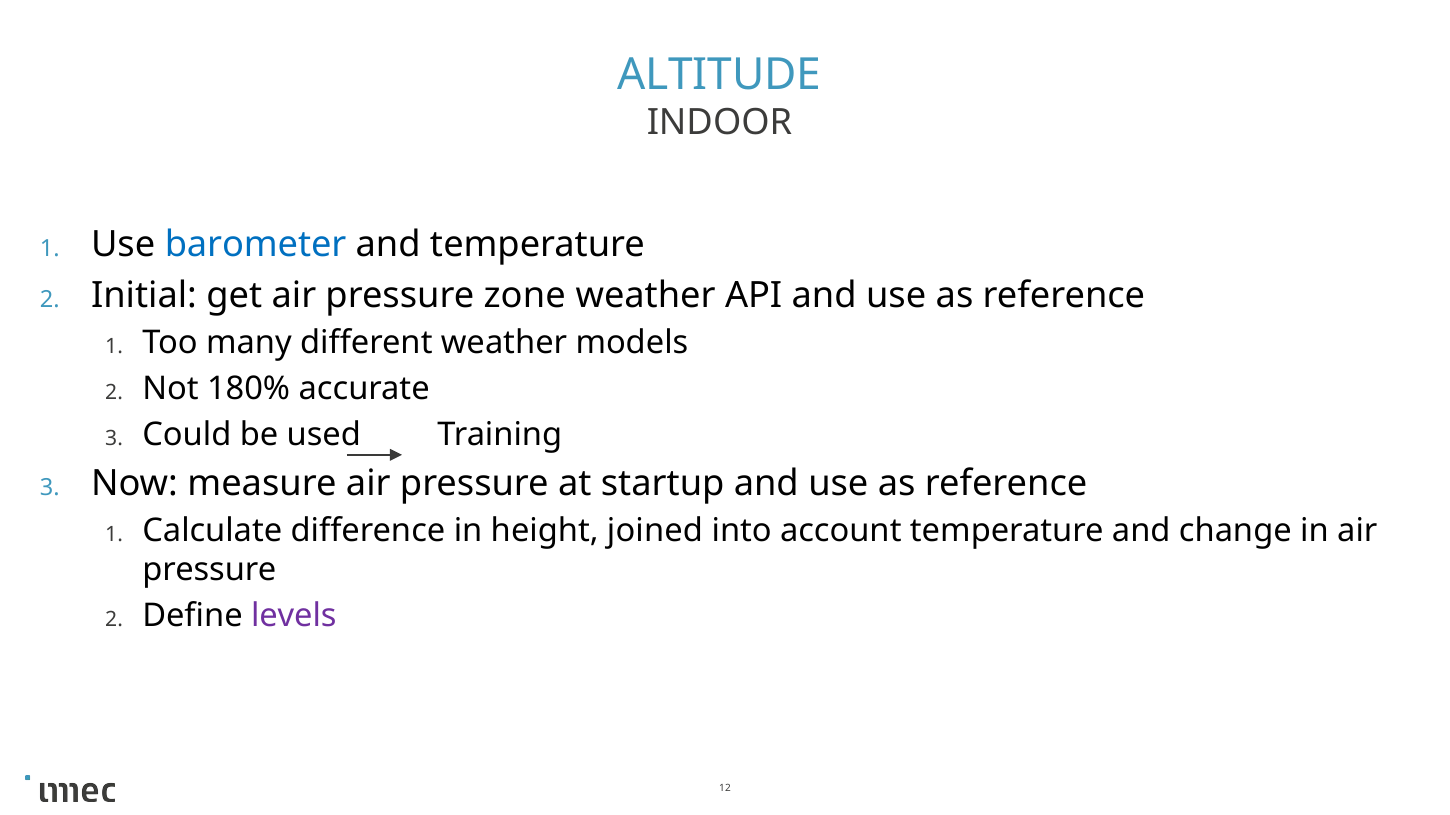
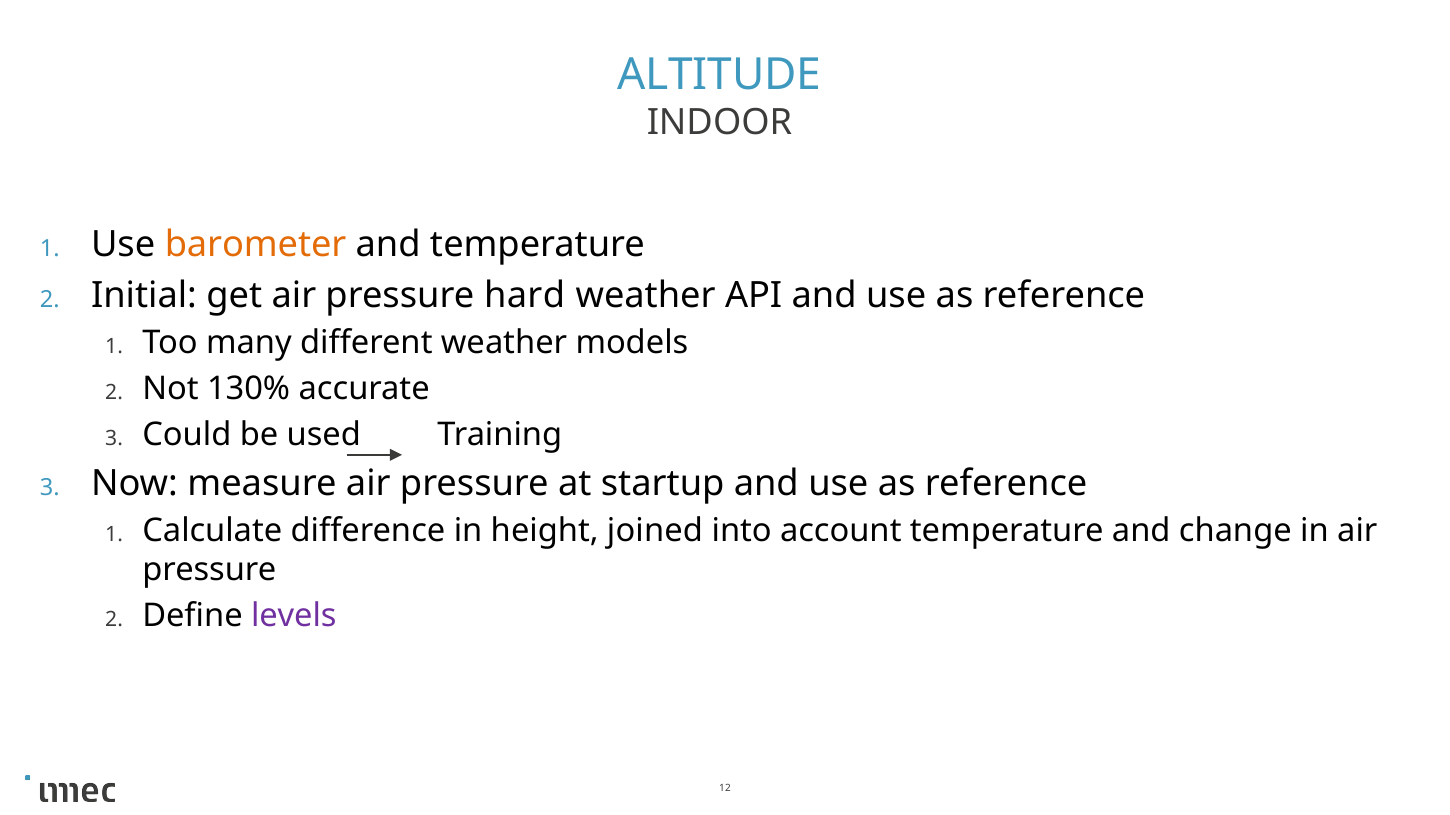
barometer colour: blue -> orange (256, 245)
zone: zone -> hard (525, 296)
180%: 180% -> 130% (249, 389)
